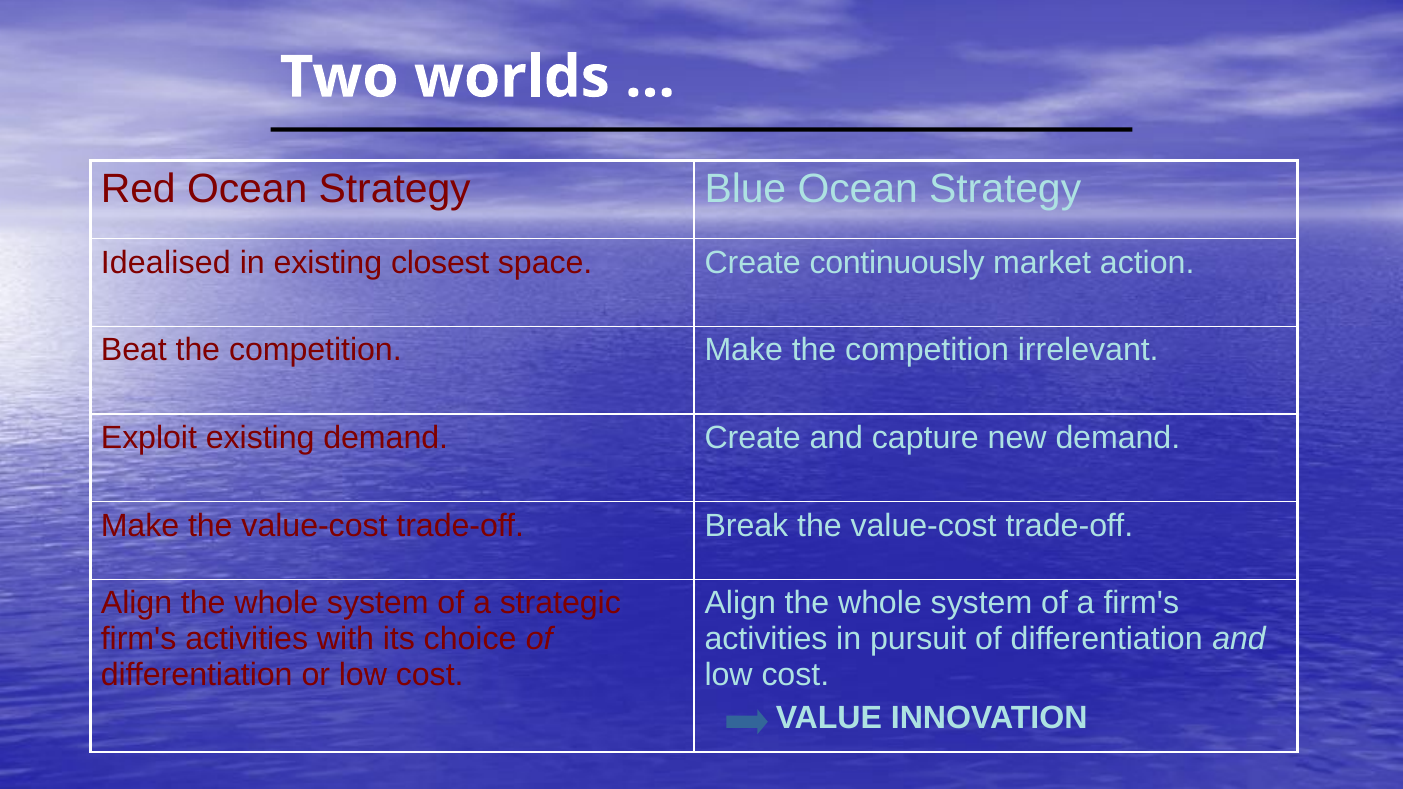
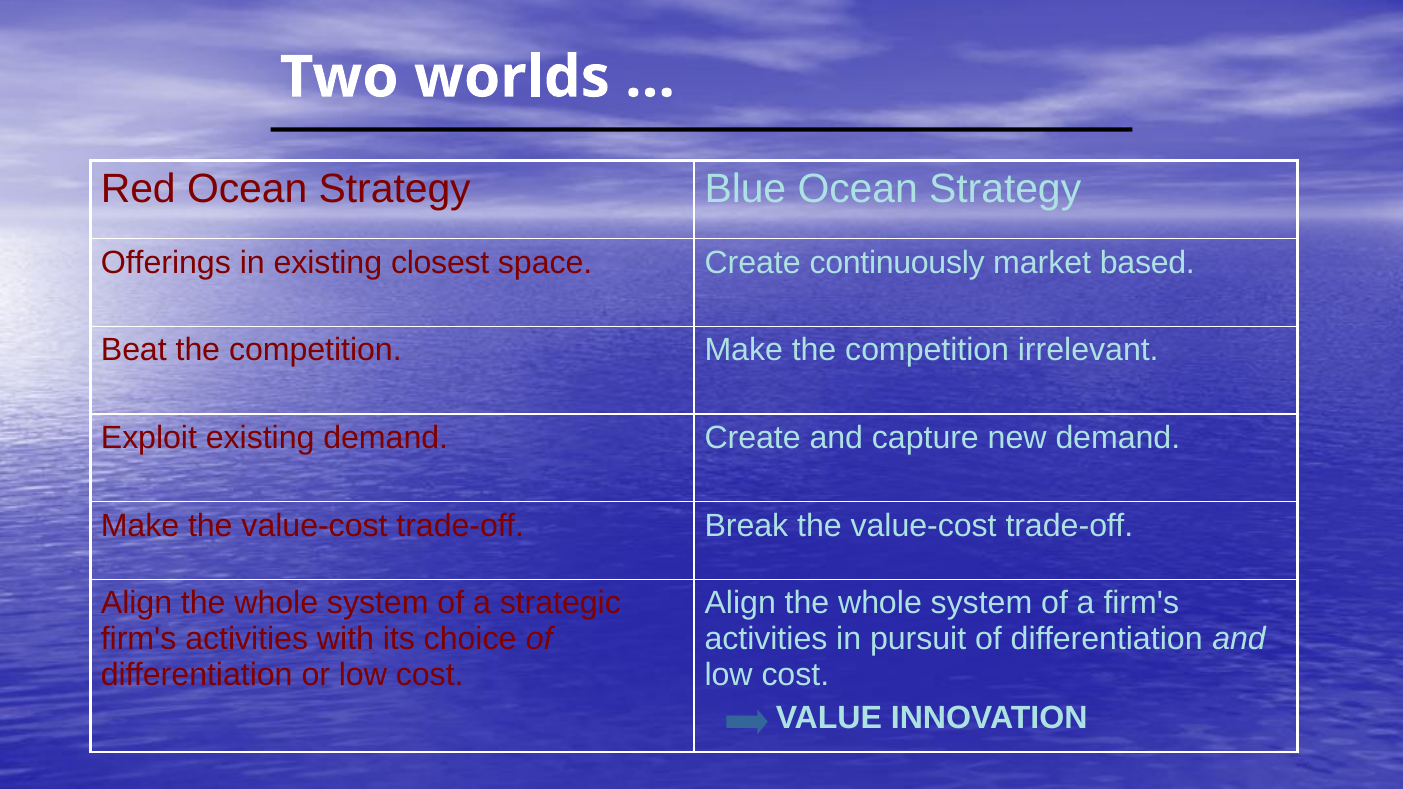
Idealised: Idealised -> Offerings (166, 263)
action: action -> based (1147, 263)
